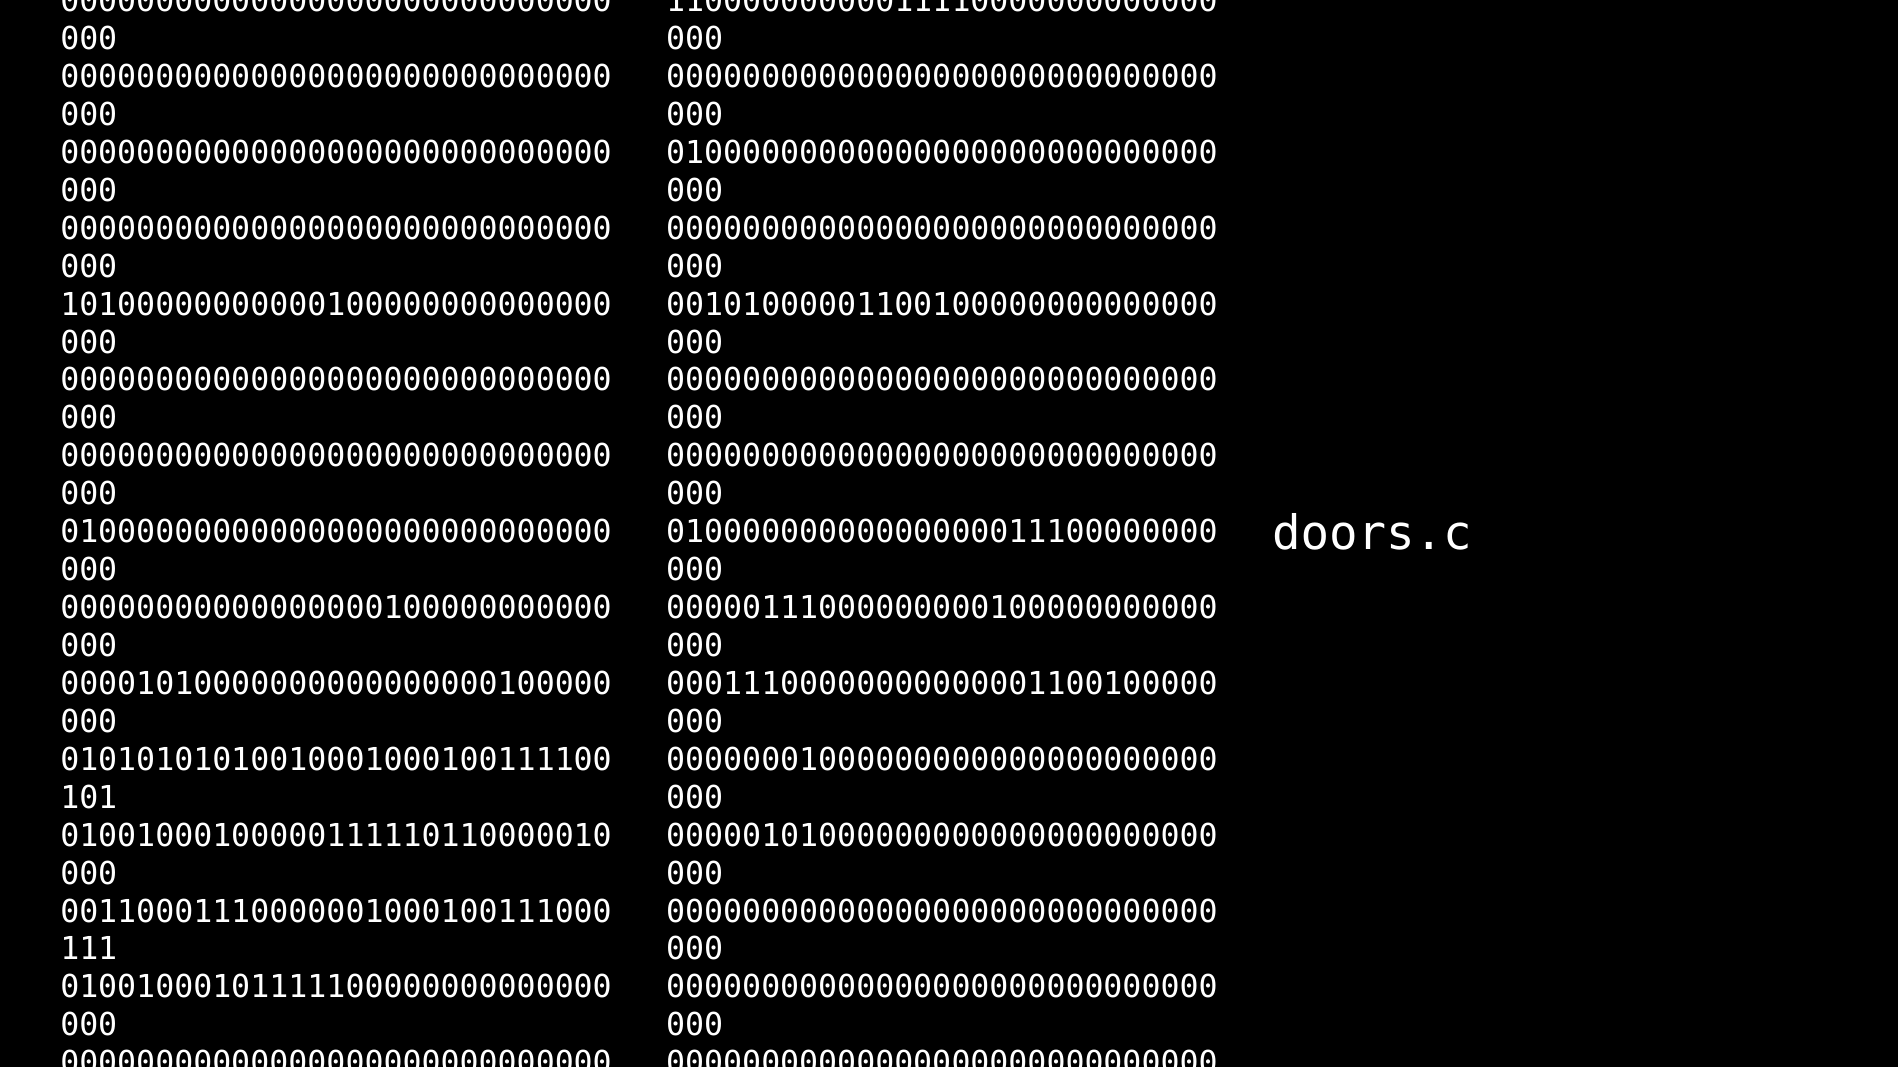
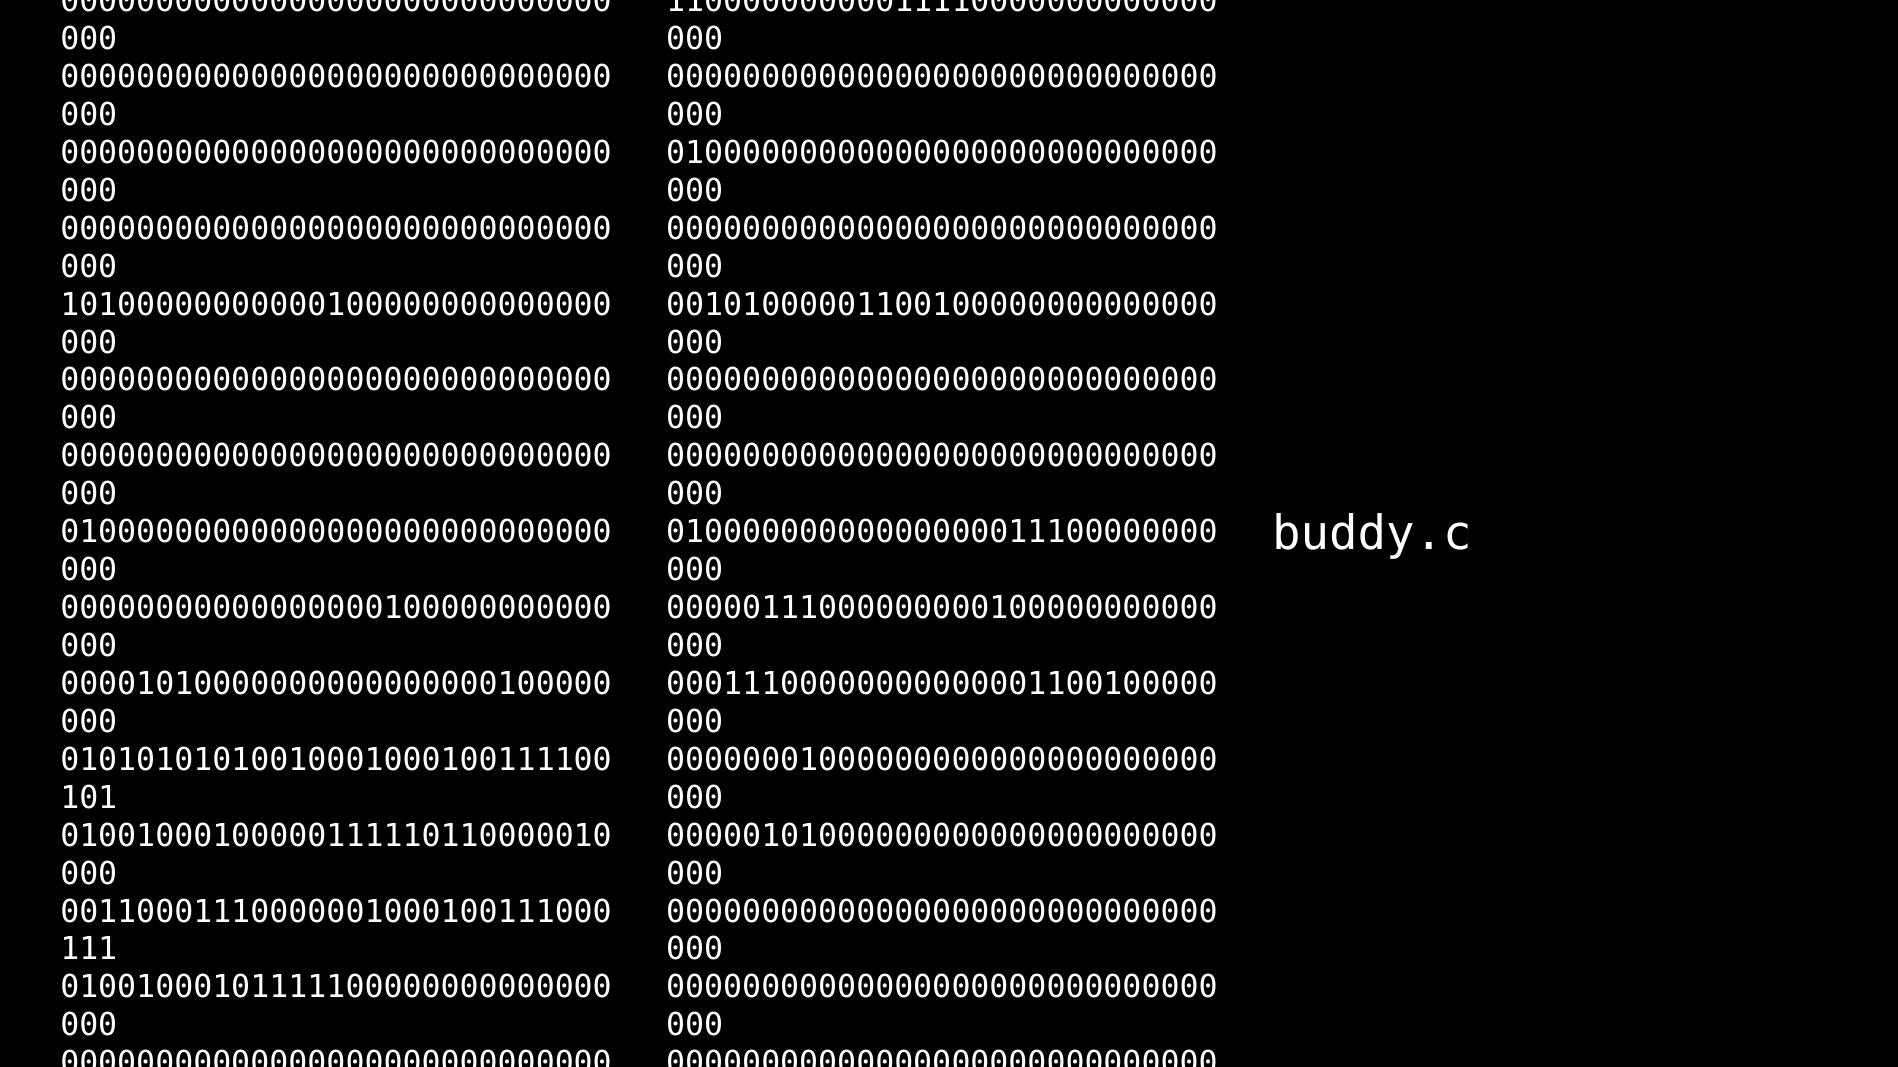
doors.c: doors.c -> buddy.c (1372, 534)
